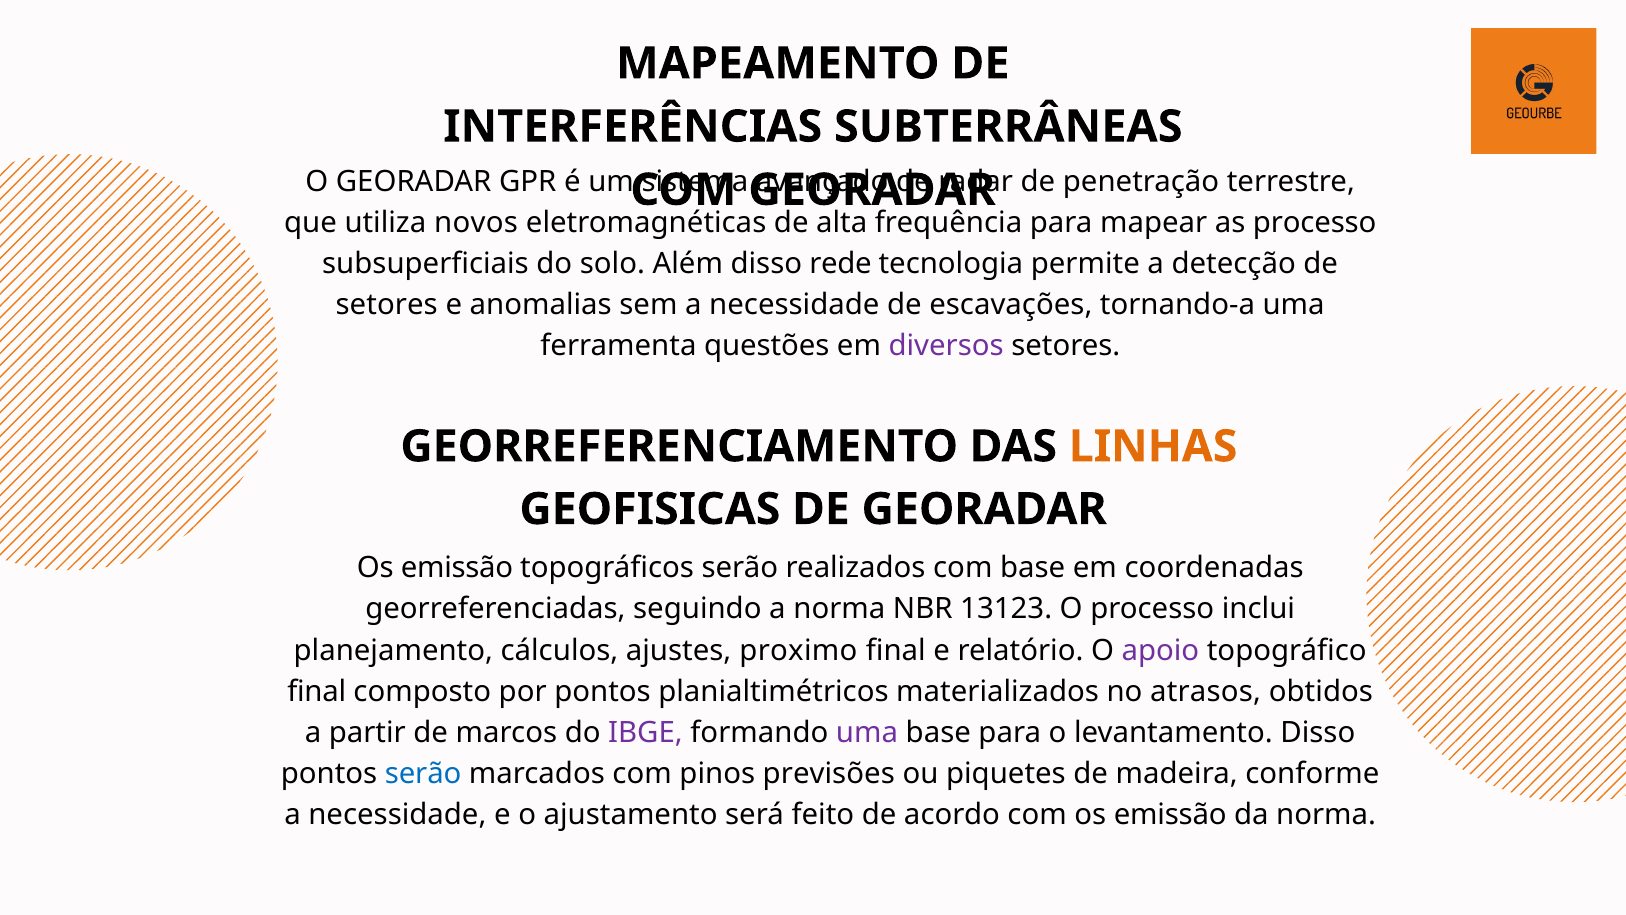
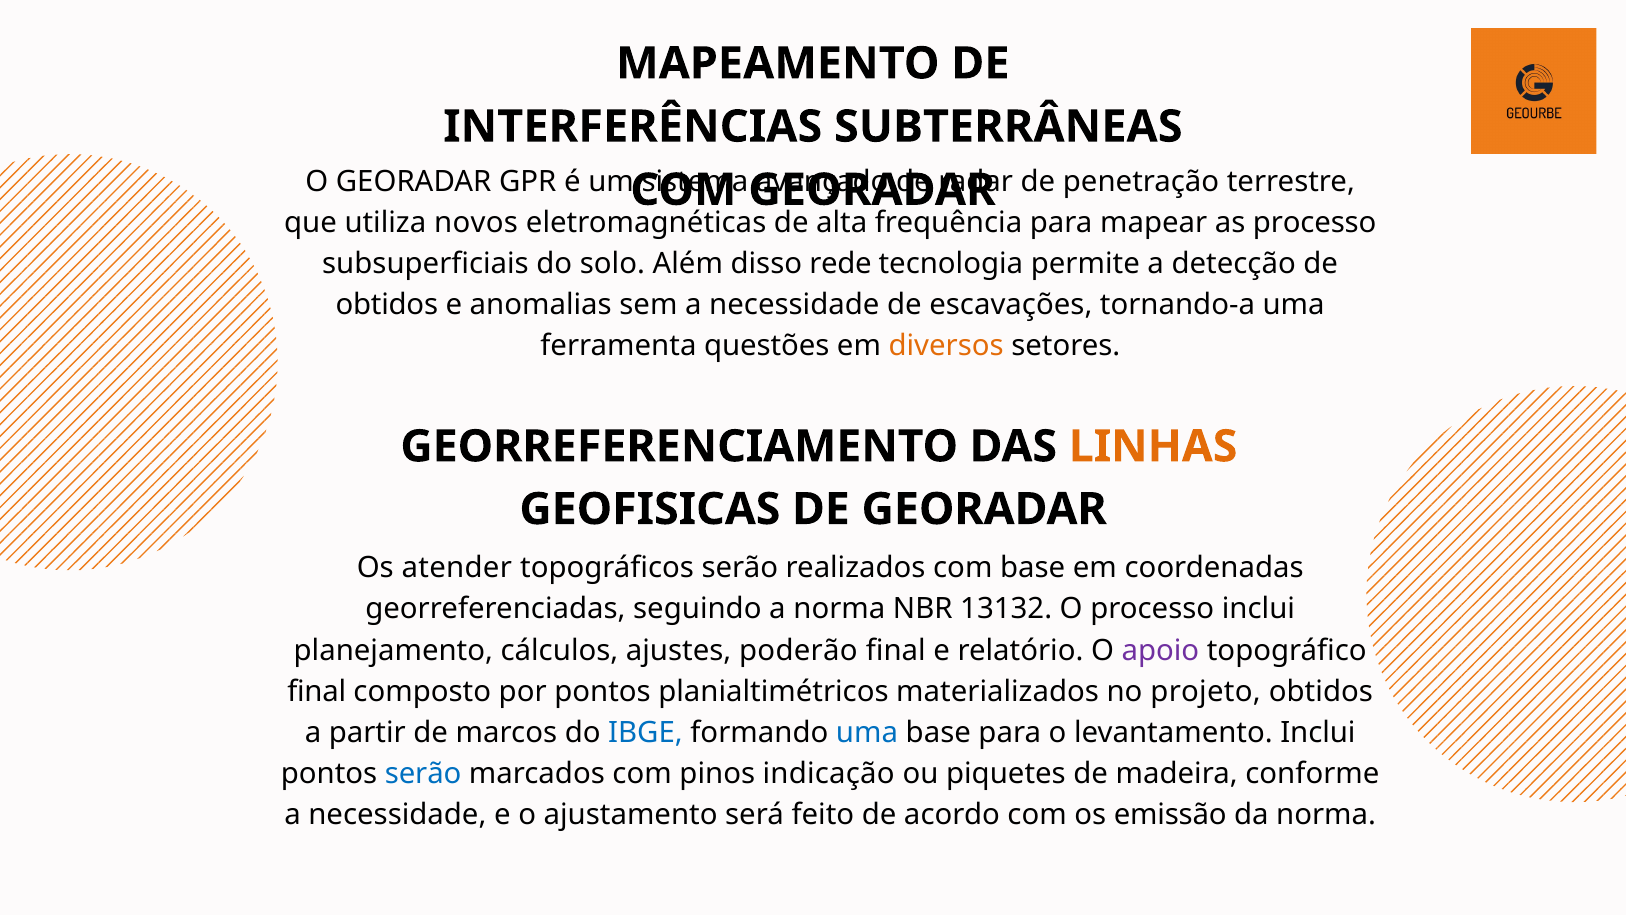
setores: setores -> obtidos (387, 305)
diversos colour: purple -> orange (946, 346)
emissão: emissão -> atender (457, 568)
13123: 13123 -> 13132 (1006, 609)
proximo: proximo -> poderão (798, 650)
atrasos: atrasos -> projeto (1206, 691)
IBGE colour: purple -> blue (645, 732)
uma colour: purple -> blue (867, 732)
levantamento Disso: Disso -> Inclui (1318, 732)
previsões: previsões -> indicação (829, 773)
